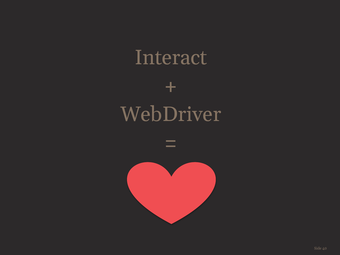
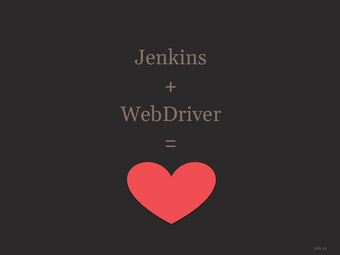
Interact: Interact -> Jenkins (171, 58)
